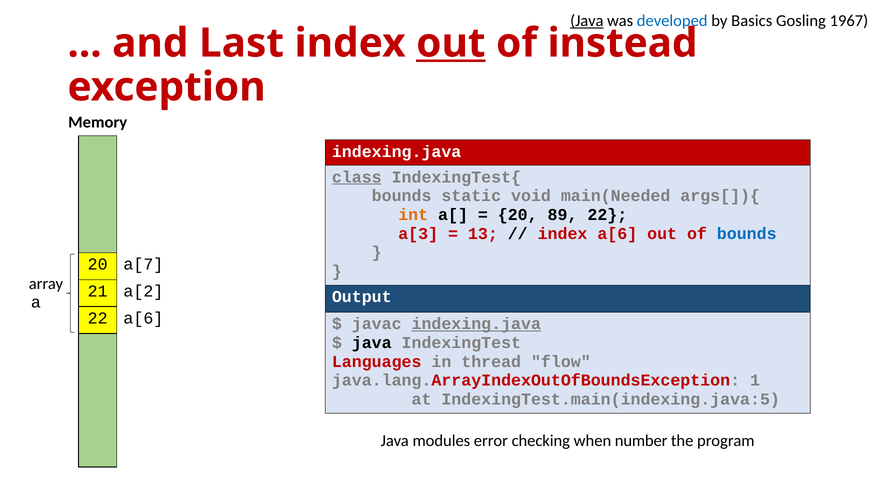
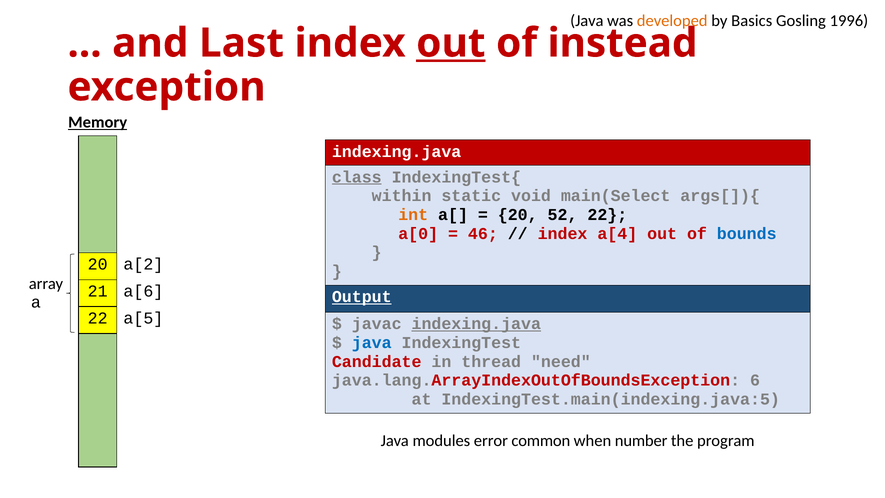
Java underline: present -> none (587, 21)
developed colour: blue -> orange (672, 21)
1967: 1967 -> 1996 (849, 21)
Memory underline: none -> present (98, 122)
bounds: bounds -> within (402, 196)
main(Needed: main(Needed -> main(Select (616, 196)
89: 89 -> 52 (563, 215)
a[3: a[3 -> a[0 (418, 233)
13: 13 -> 46 (483, 233)
index a[6: a[6 -> a[4 (617, 233)
a[7: a[7 -> a[2 (143, 264)
a[2: a[2 -> a[6 (143, 291)
Output underline: none -> present (362, 297)
22 a[6: a[6 -> a[5 (143, 318)
java colour: black -> blue (372, 343)
Languages: Languages -> Candidate (377, 362)
flow: flow -> need (561, 362)
1: 1 -> 6 (755, 380)
checking: checking -> common (541, 440)
